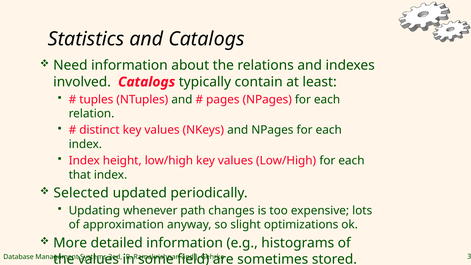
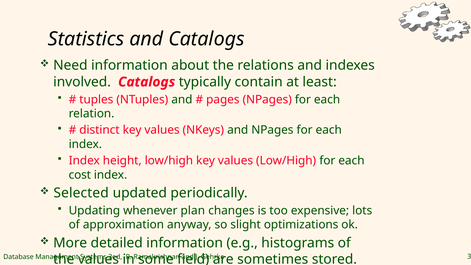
that: that -> cost (80, 175)
path: path -> plan (193, 211)
